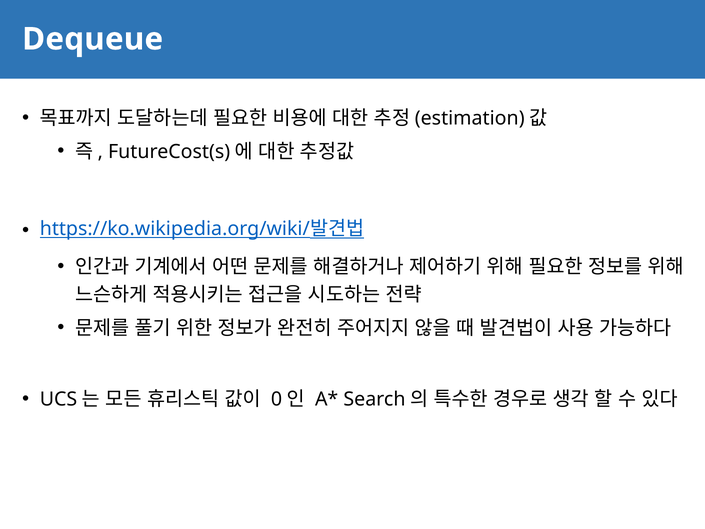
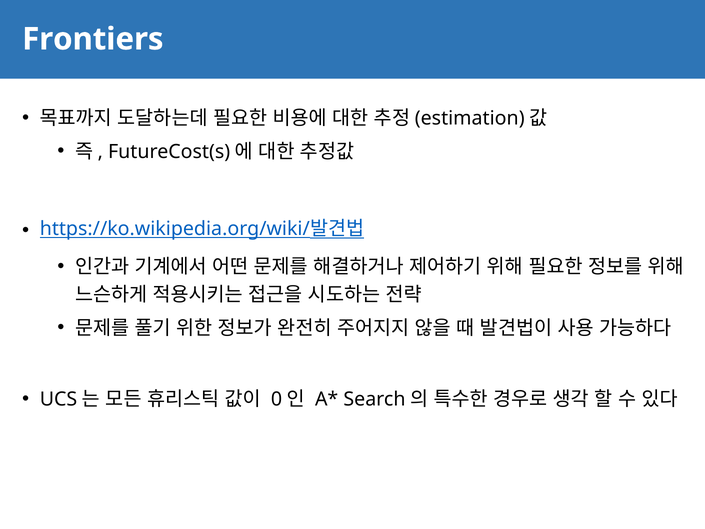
Dequeue: Dequeue -> Frontiers (93, 39)
